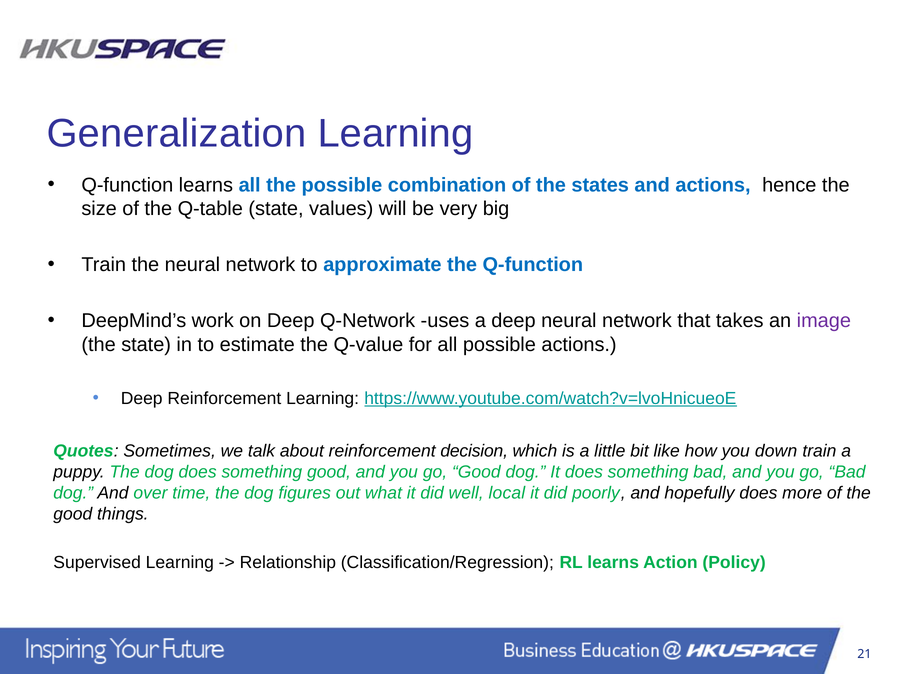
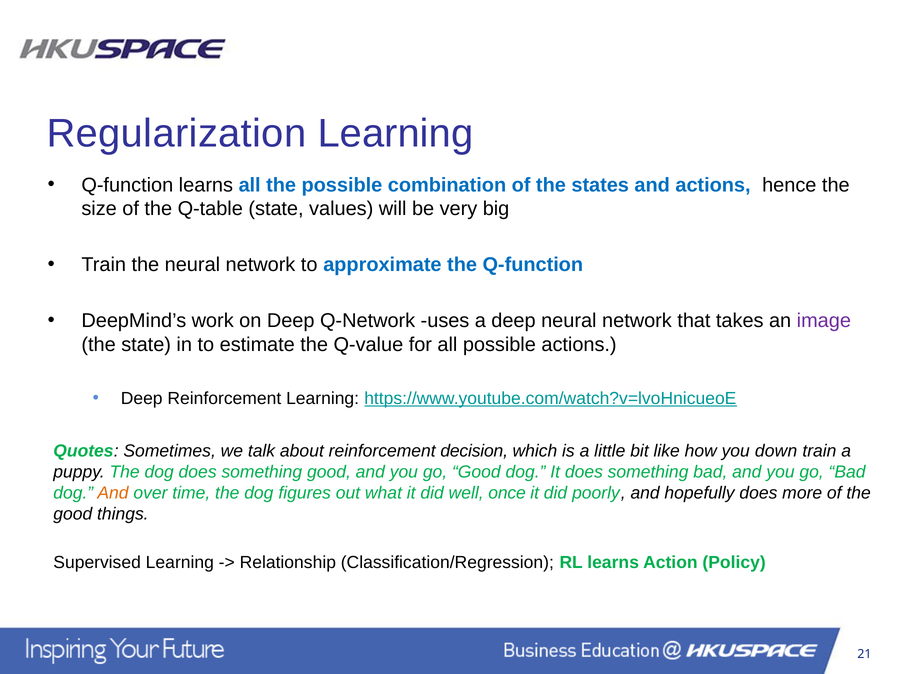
Generalization: Generalization -> Regularization (176, 134)
And colour: black -> orange (113, 493)
local: local -> once (507, 493)
